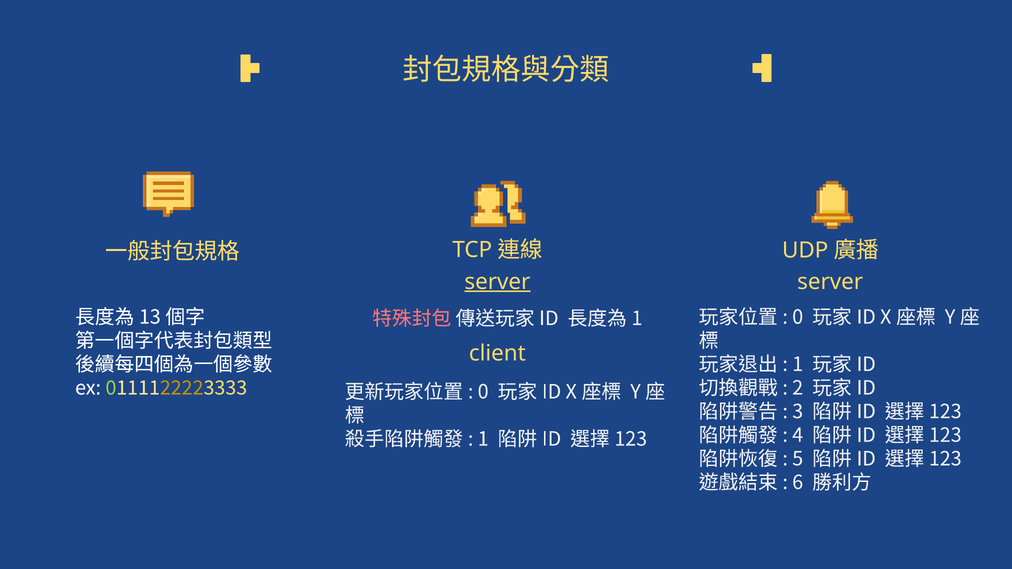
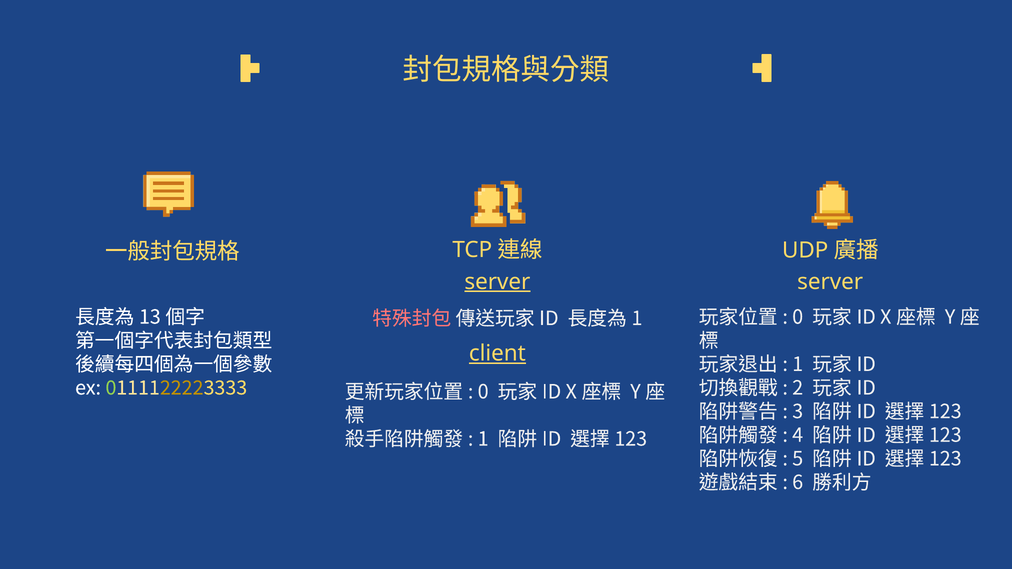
client underline: none -> present (497, 354)
